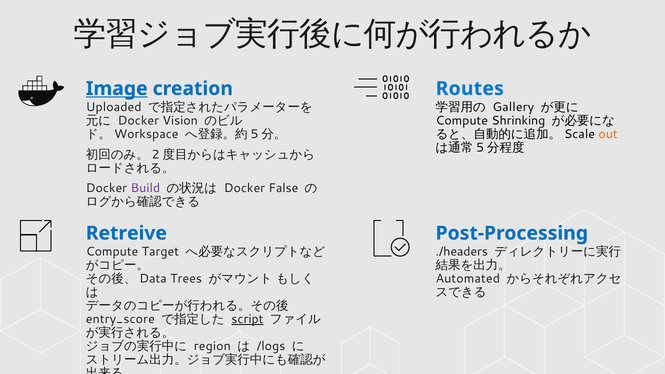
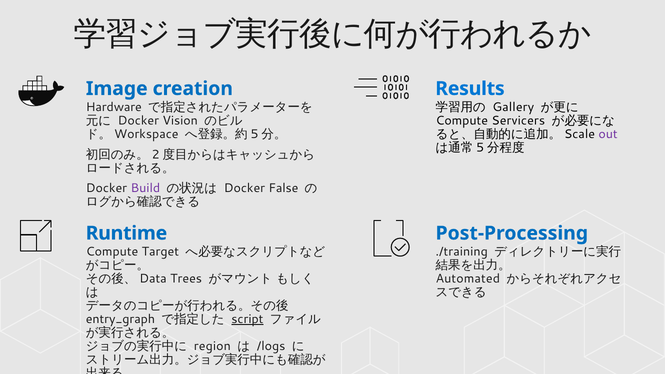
Image underline: present -> none (117, 89)
Routes: Routes -> Results (470, 89)
Uploaded: Uploaded -> Hardware (114, 107)
Shrinking: Shrinking -> Servicers (518, 121)
out colour: orange -> purple (608, 134)
Retreive: Retreive -> Runtime (126, 233)
./headers: ./headers -> ./training (462, 252)
entry_score: entry_score -> entry_graph (120, 319)
